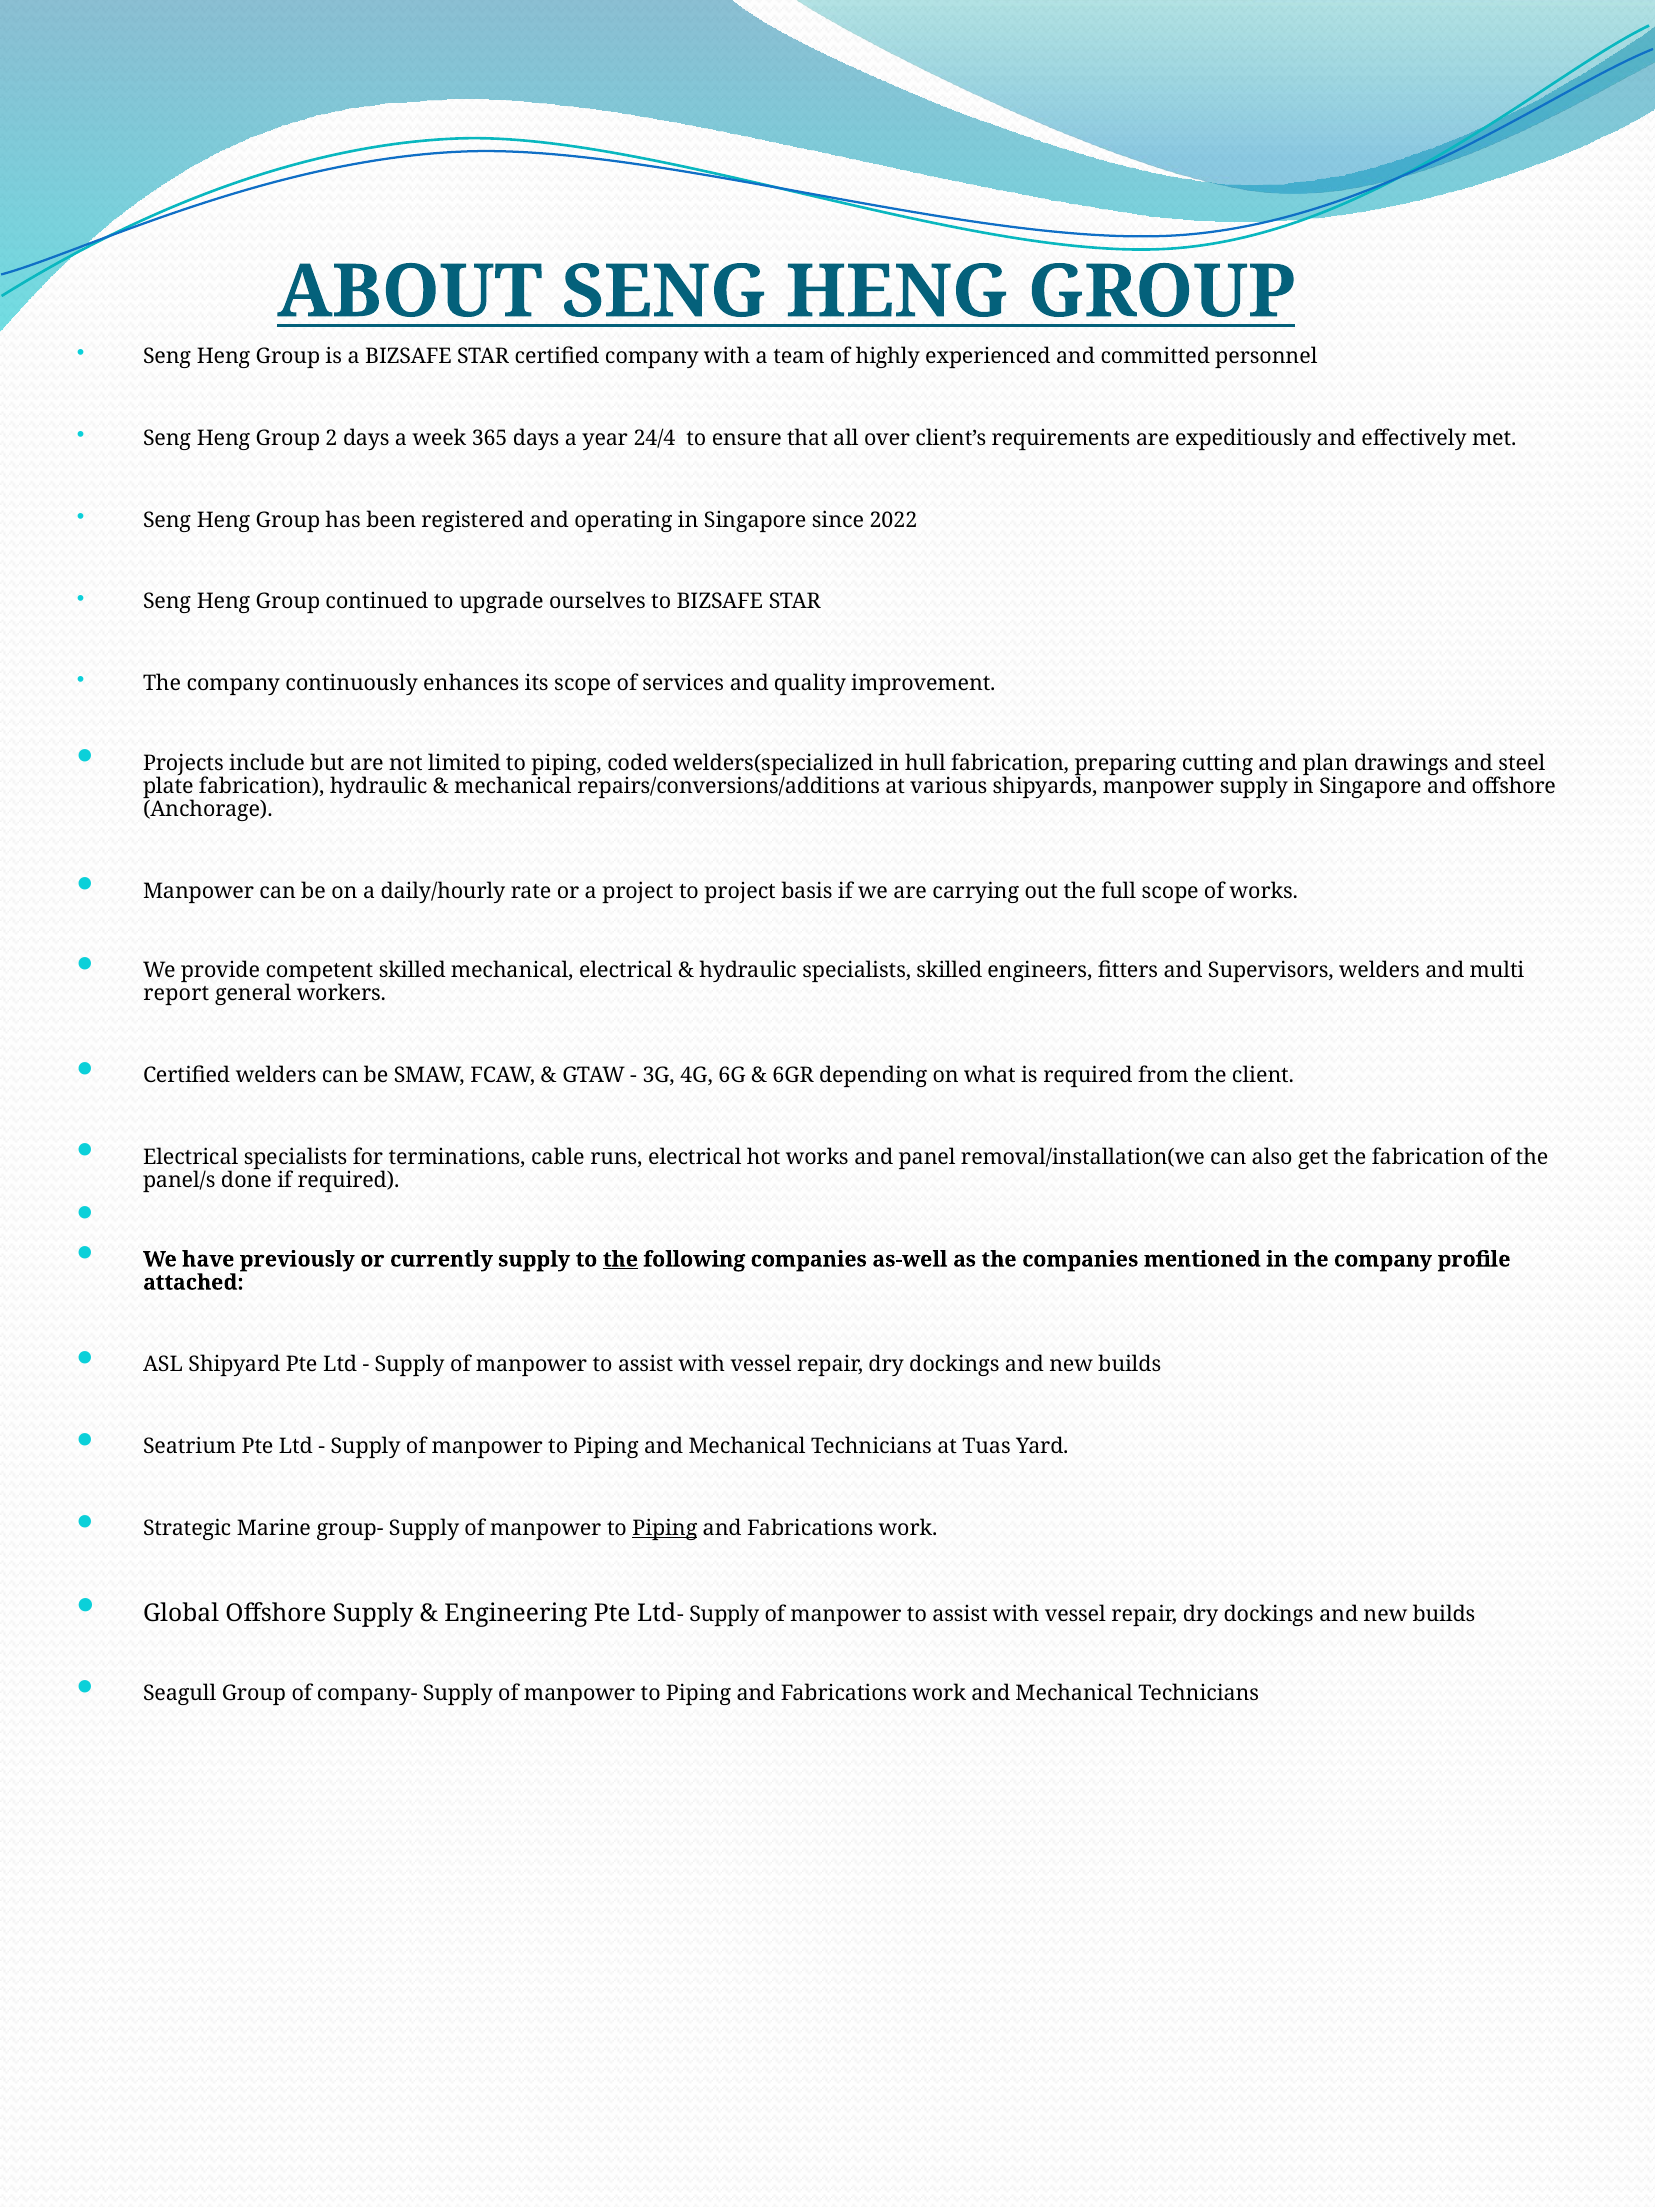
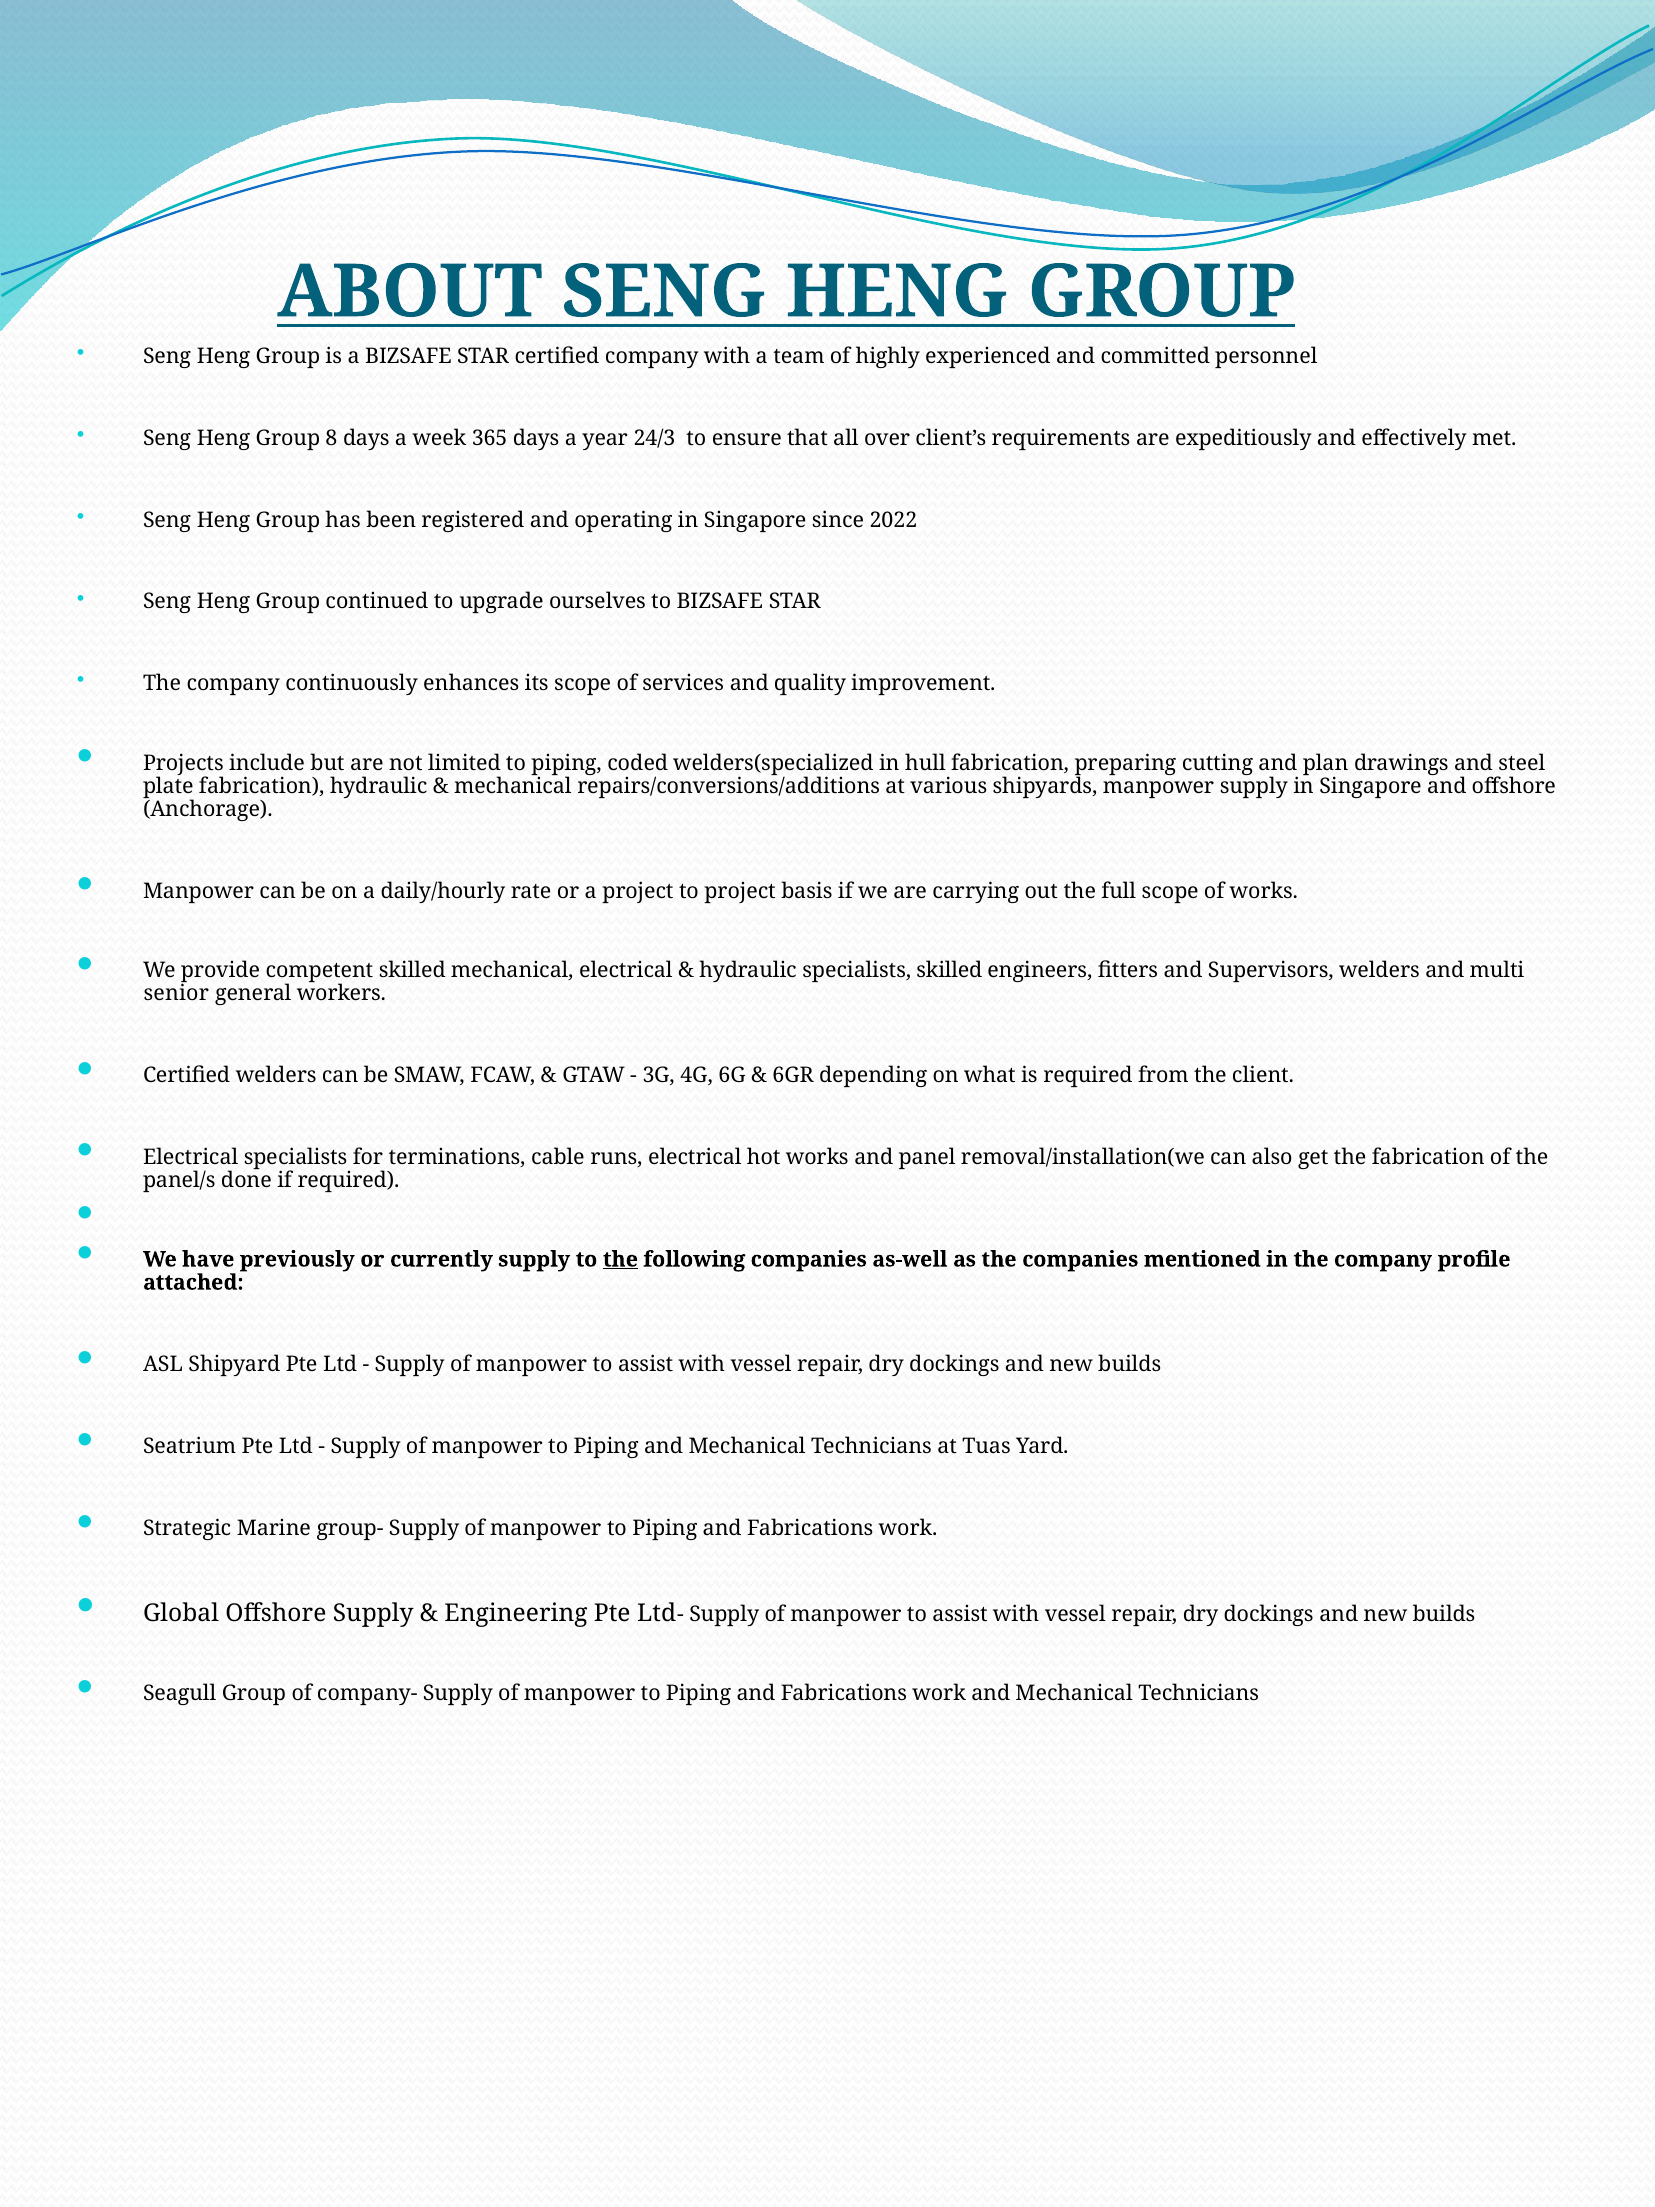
2: 2 -> 8 (331, 438)
24/4: 24/4 -> 24/3 (654, 438)
report: report -> senior (176, 993)
Piping underline: present -> none (665, 1528)
